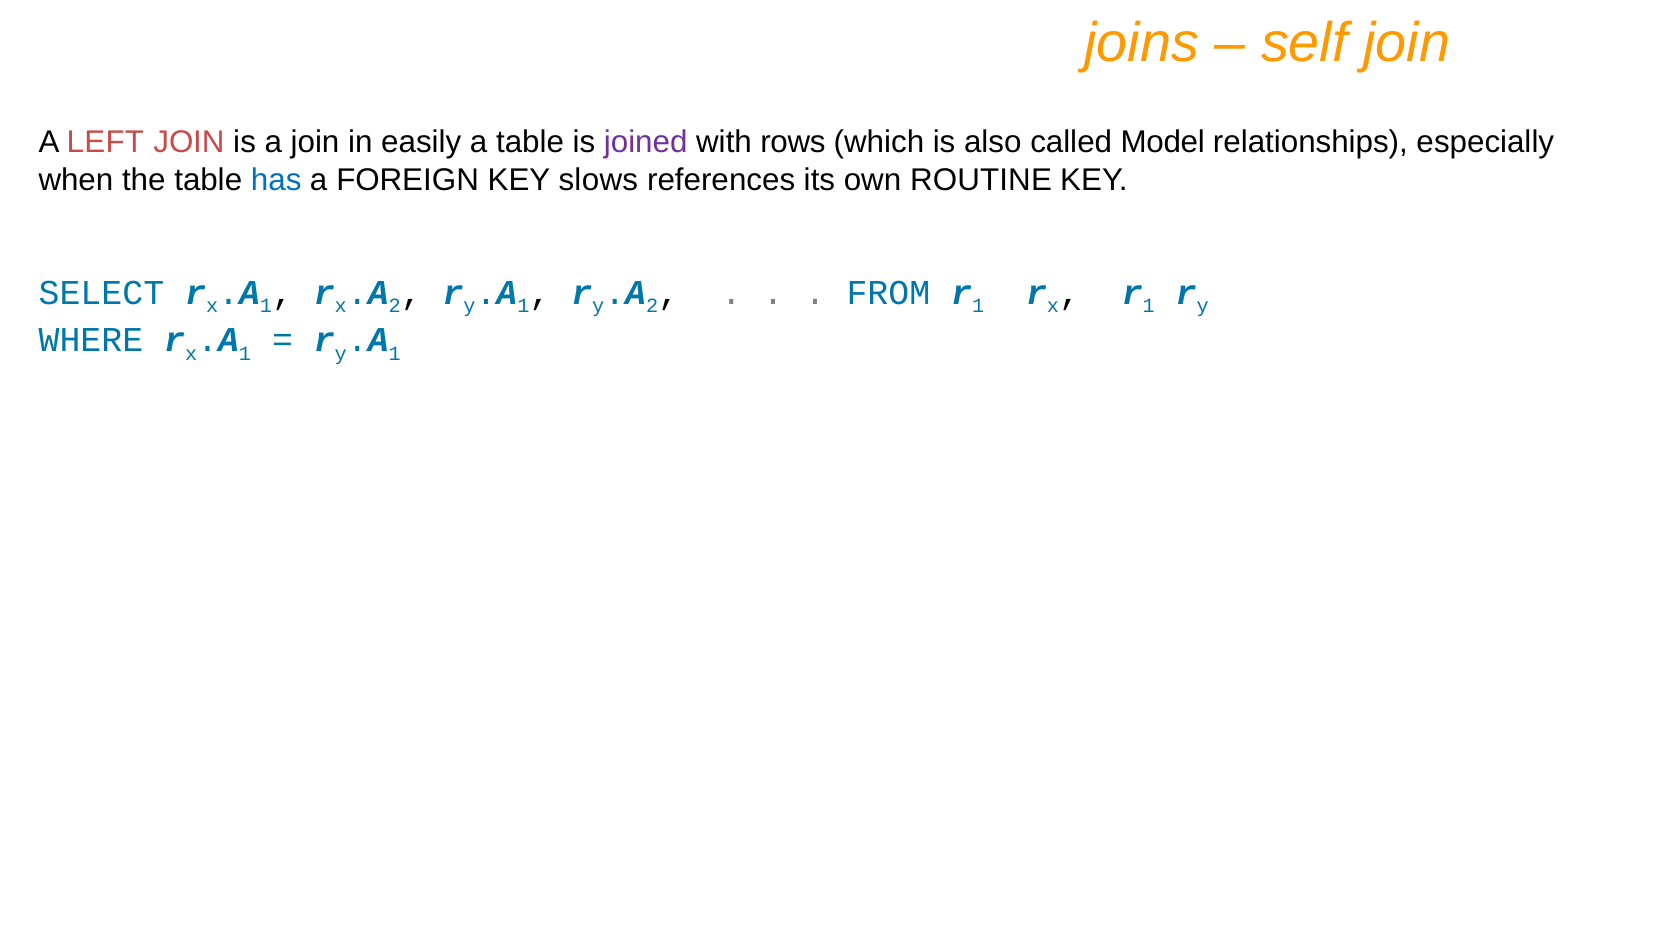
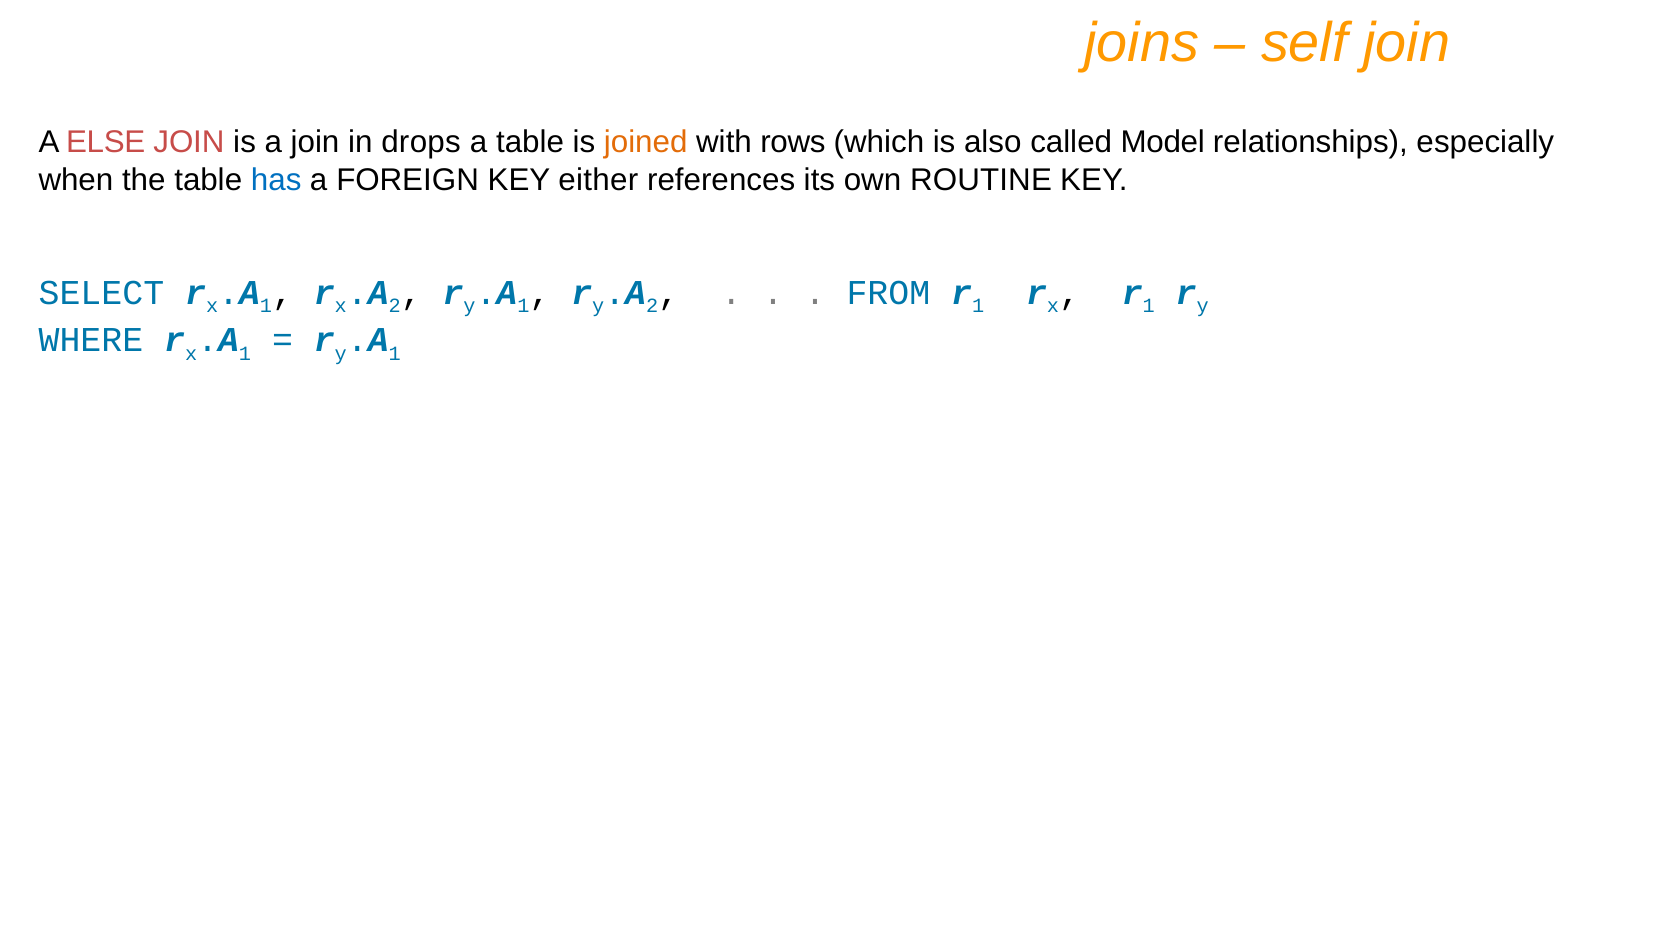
LEFT: LEFT -> ELSE (106, 142)
easily: easily -> drops (421, 142)
joined colour: purple -> orange (646, 142)
slows: slows -> either (598, 180)
